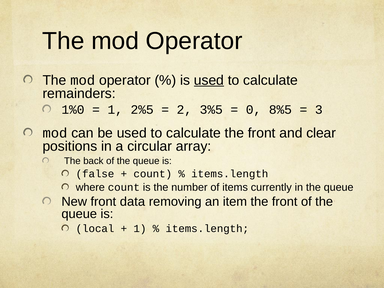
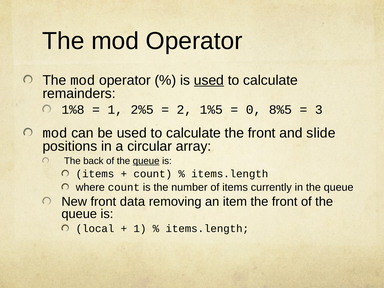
1%0: 1%0 -> 1%8 (73, 110)
3%5: 3%5 -> 1%5 (211, 110)
clear: clear -> slide (321, 133)
queue underline: none -> present (146, 161)
false: false -> items (95, 174)
